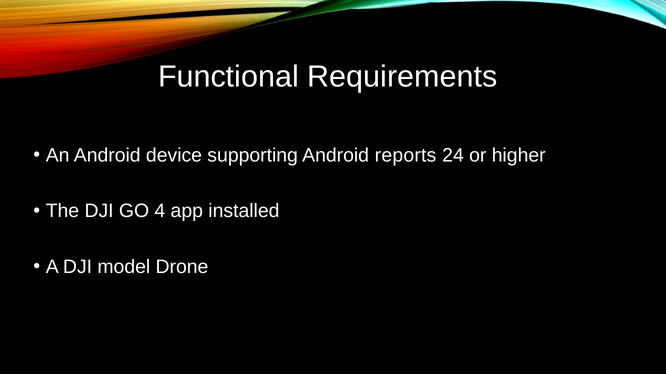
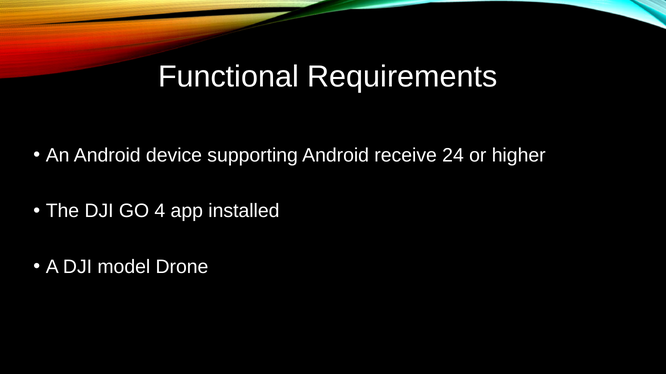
reports: reports -> receive (406, 155)
